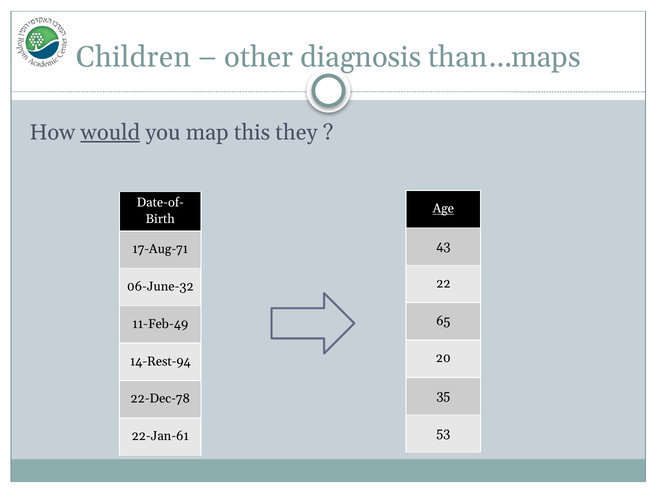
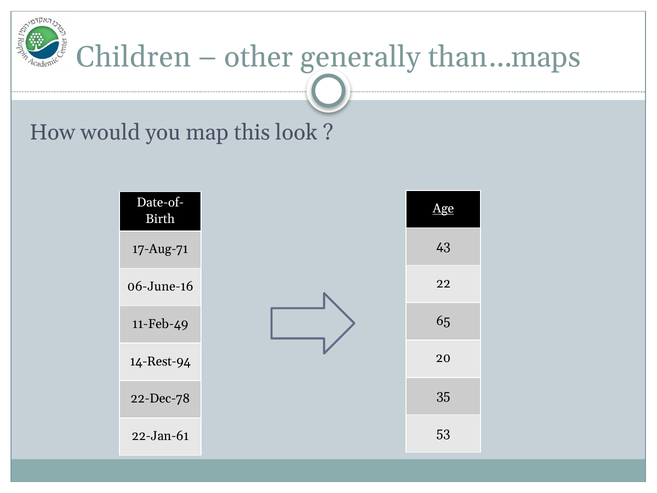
diagnosis: diagnosis -> generally (361, 57)
would underline: present -> none (110, 132)
they: they -> look (296, 132)
06-June-32: 06-June-32 -> 06-June-16 (160, 286)
